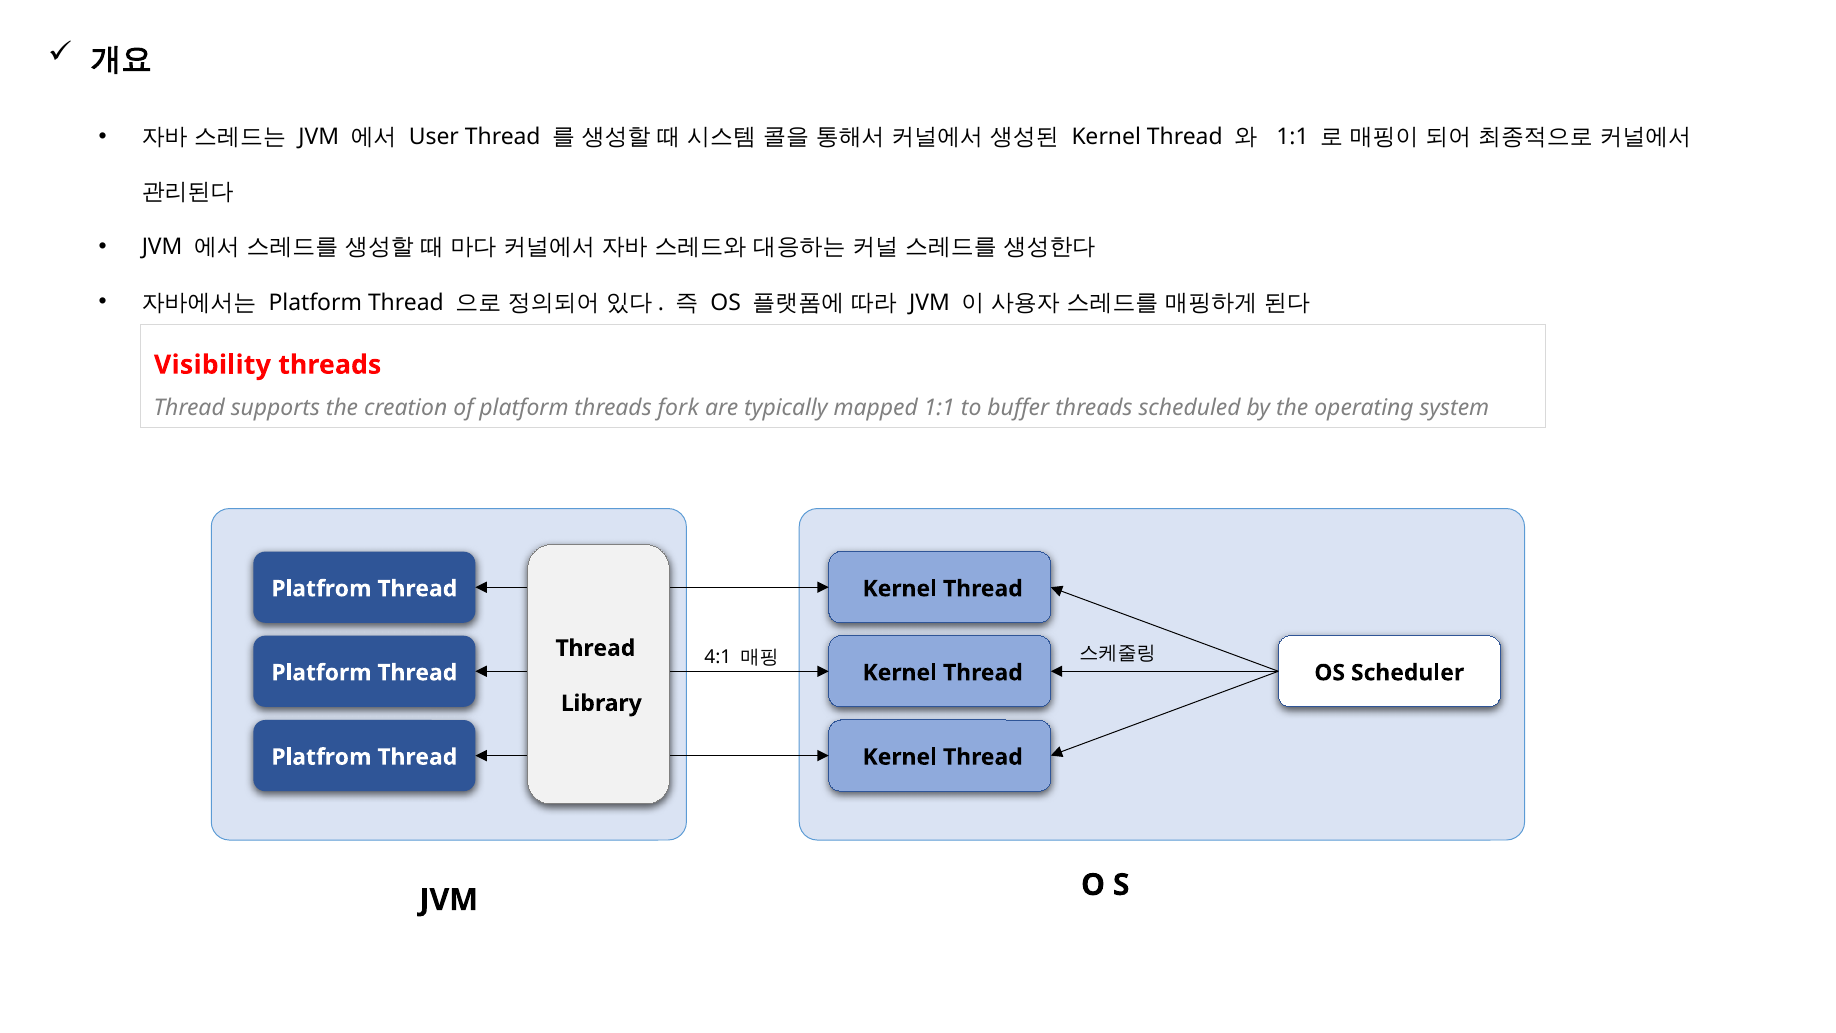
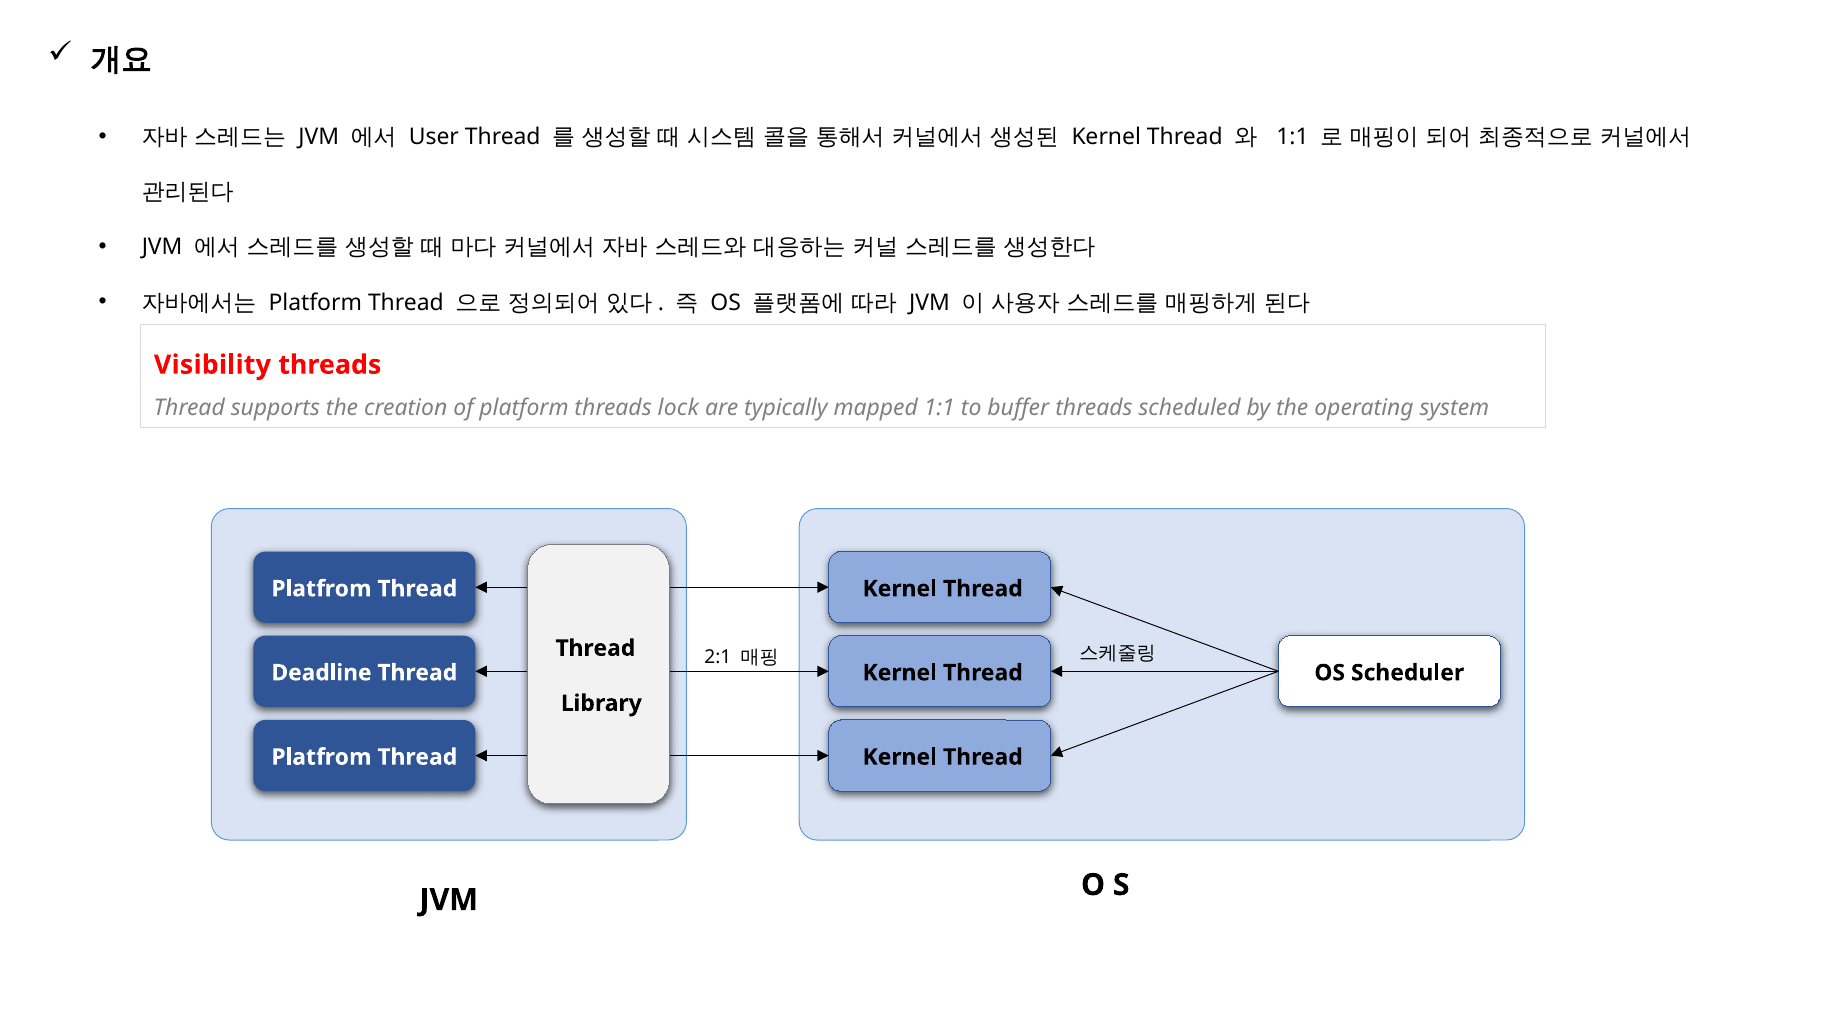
fork: fork -> lock (678, 408)
4:1: 4:1 -> 2:1 (718, 657)
Platform: Platform -> Deadline (321, 673)
